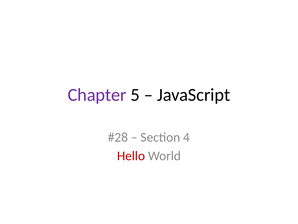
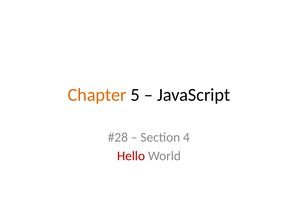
Chapter colour: purple -> orange (97, 95)
